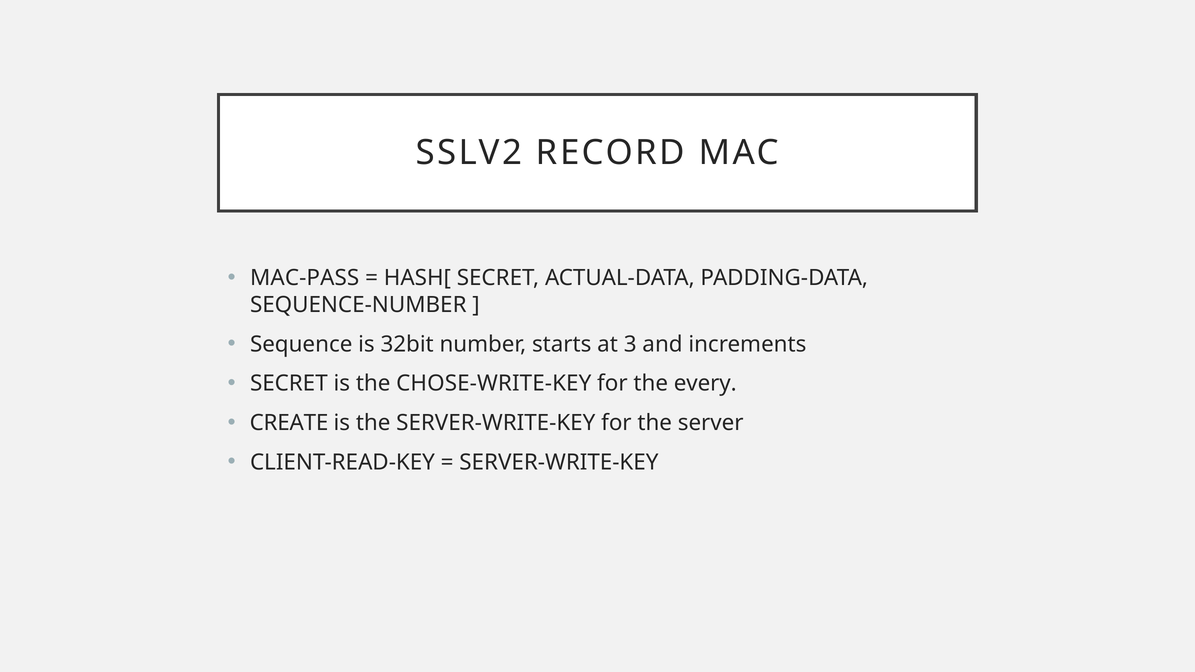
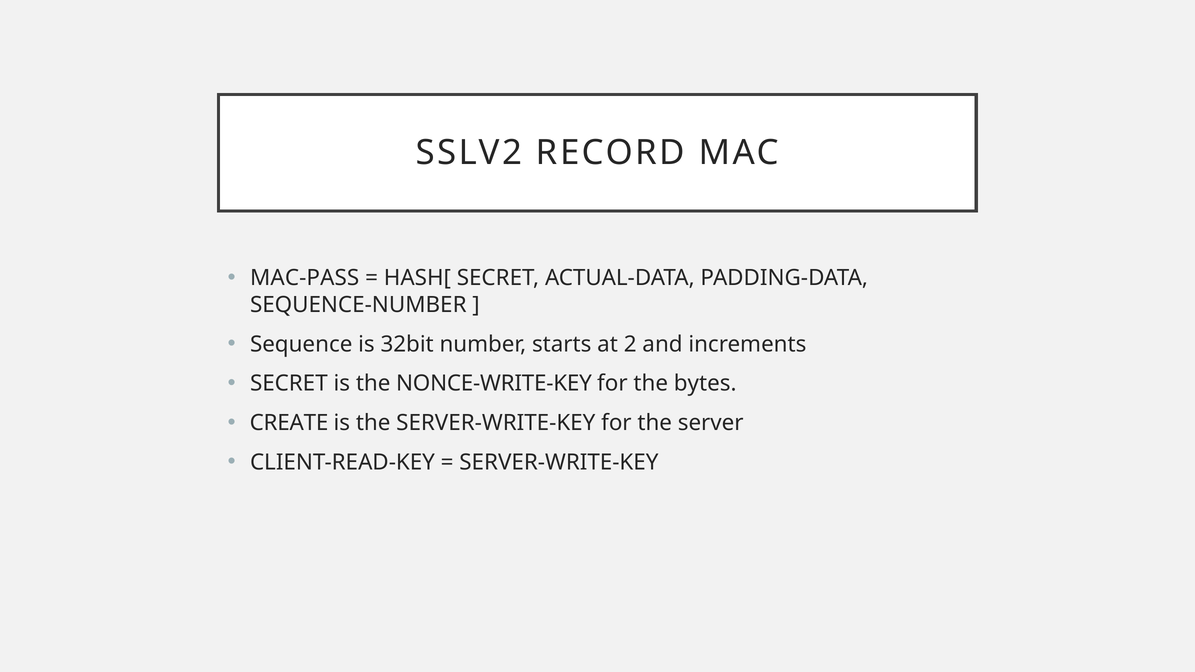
3: 3 -> 2 (630, 344)
CHOSE-WRITE-KEY: CHOSE-WRITE-KEY -> NONCE-WRITE-KEY (494, 384)
every: every -> bytes (705, 384)
